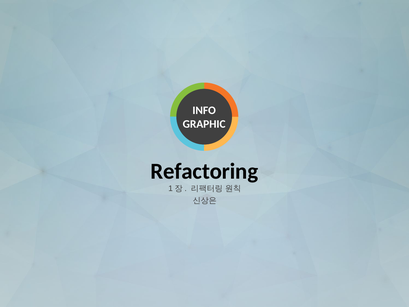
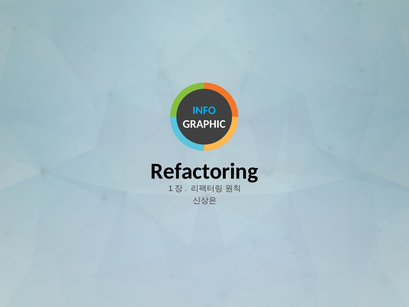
INFO colour: white -> light blue (204, 110)
